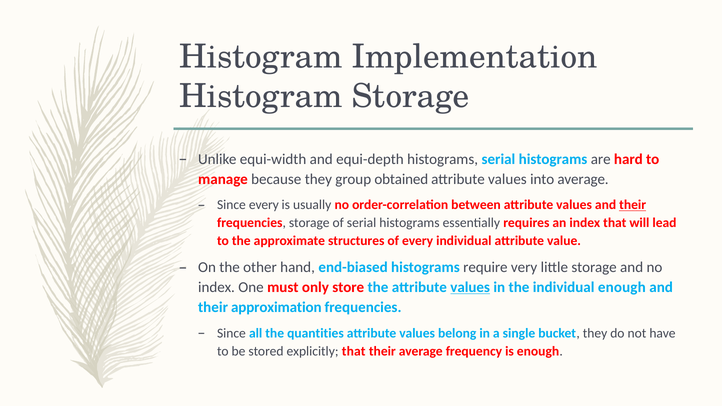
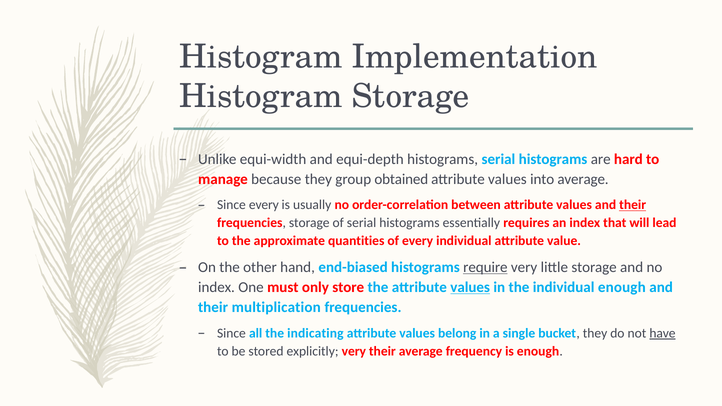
structures: structures -> quantities (356, 241)
require underline: none -> present (485, 267)
approximation: approximation -> multiplication (276, 307)
quantities: quantities -> indicating (315, 333)
have underline: none -> present (662, 333)
explicitly that: that -> very (354, 351)
